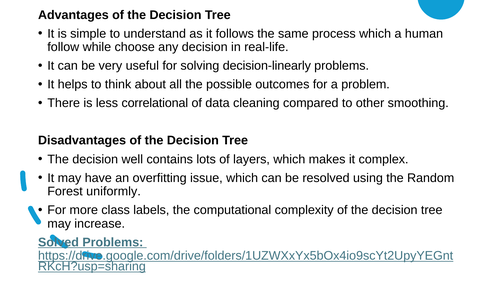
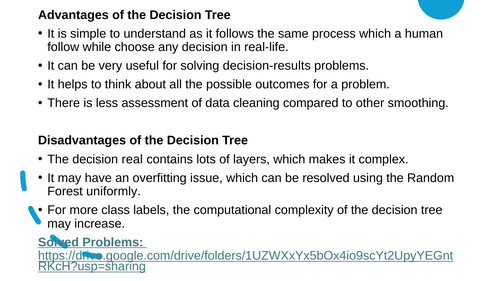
decision-linearly: decision-linearly -> decision-results (267, 66)
correlational: correlational -> assessment (155, 103)
well: well -> real (132, 159)
